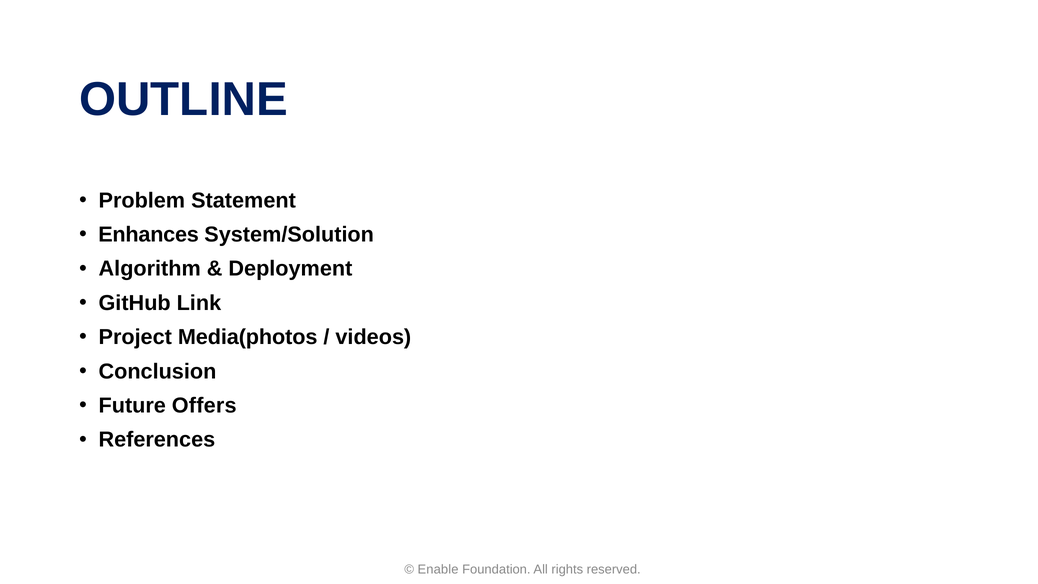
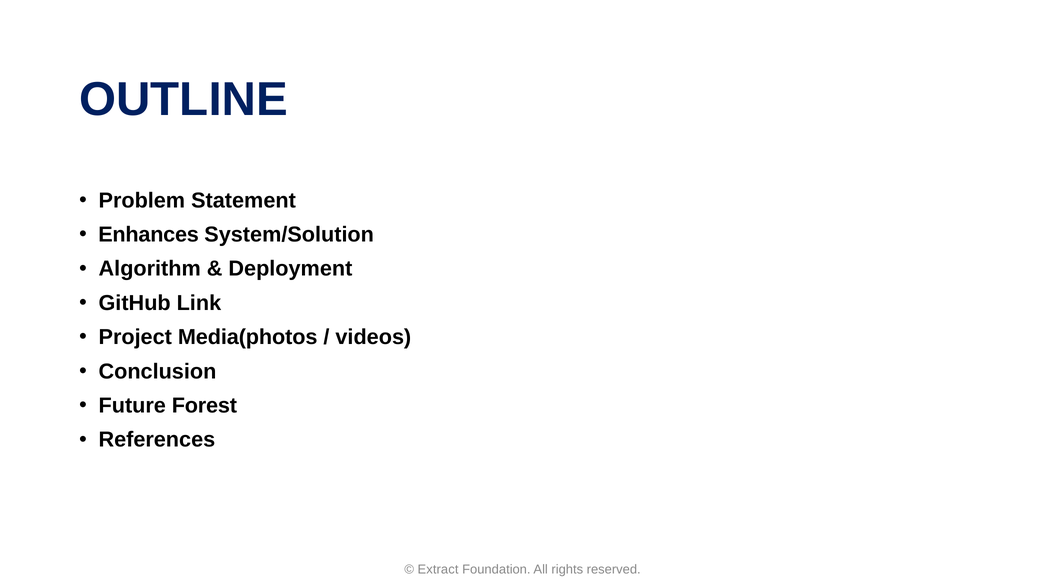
Offers: Offers -> Forest (204, 405)
Enable: Enable -> Extract (438, 569)
